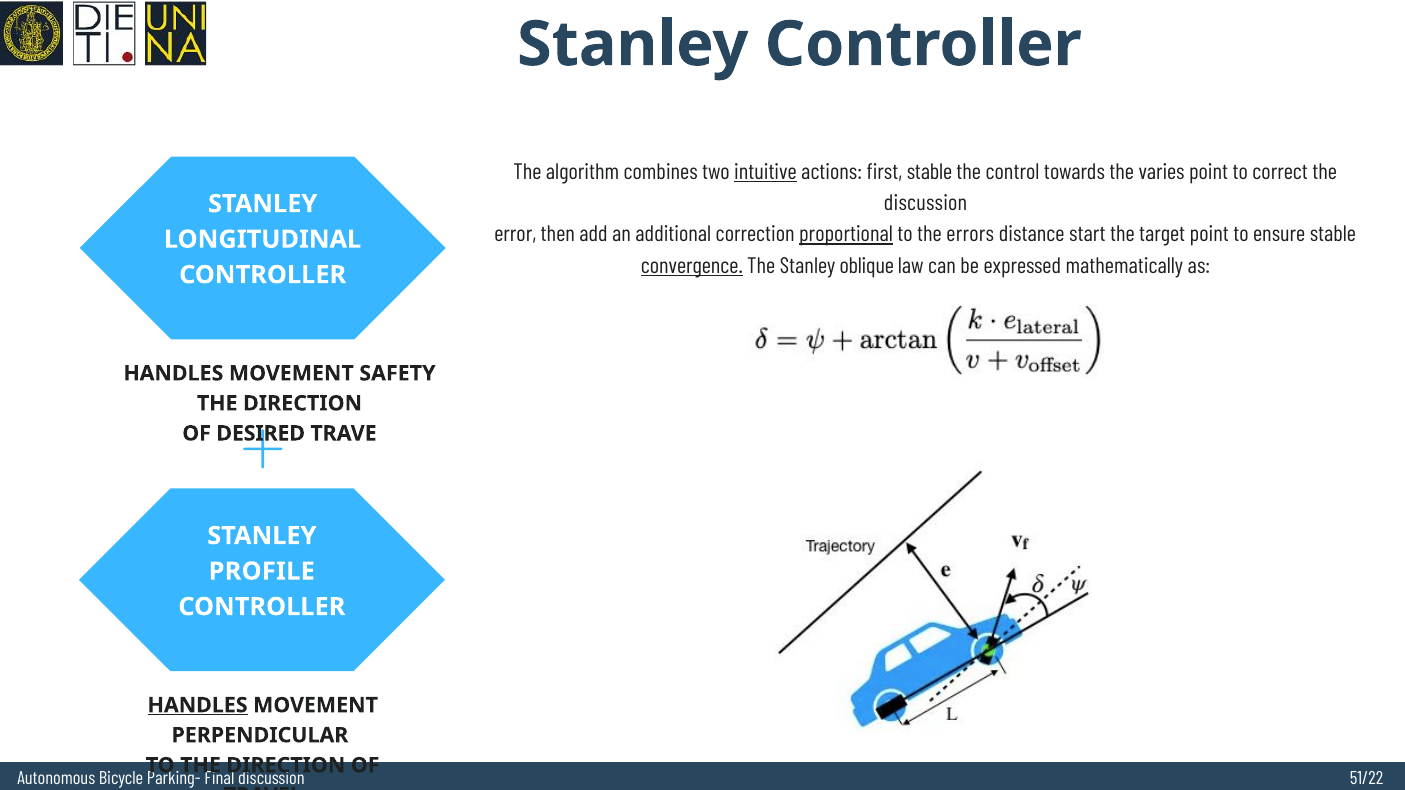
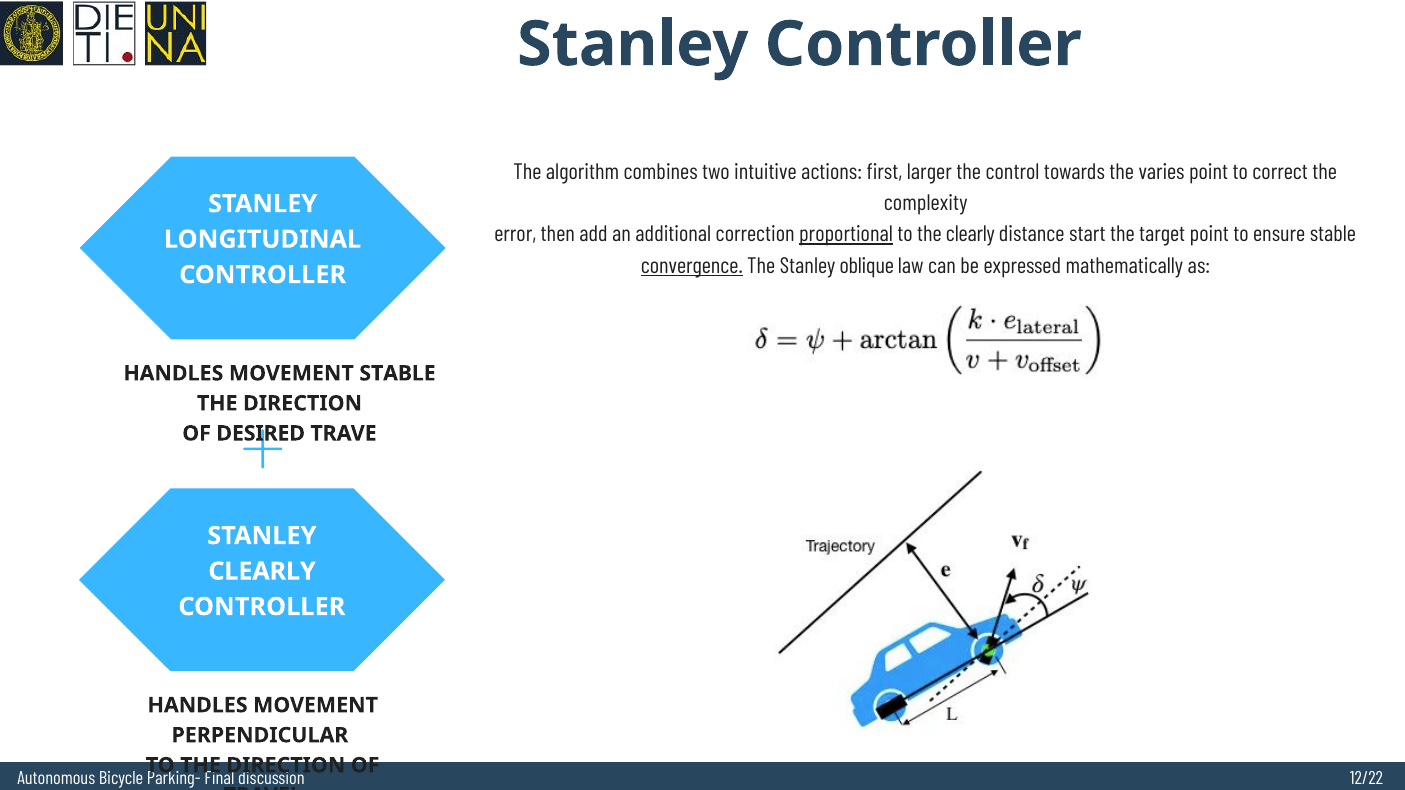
intuitive underline: present -> none (765, 172)
first stable: stable -> larger (929, 172)
discussion: discussion -> complexity (926, 203)
the errors: errors -> clearly (970, 235)
MOVEMENT SAFETY: SAFETY -> STABLE (398, 374)
PROFILE: PROFILE -> CLEARLY (262, 571)
HANDLES underline: present -> none (198, 706)
51/22: 51/22 -> 12/22 (1367, 778)
